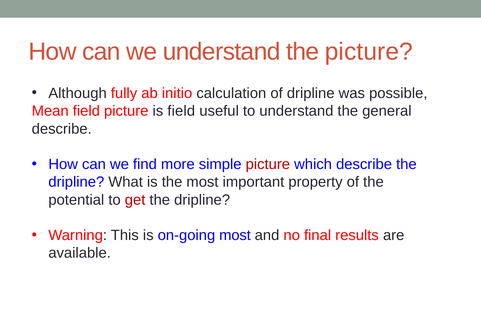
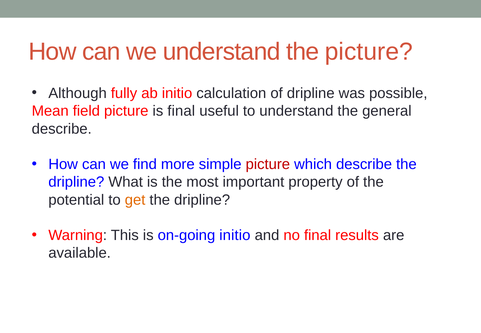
is field: field -> final (181, 111)
get colour: red -> orange (135, 200)
on-going most: most -> initio (235, 235)
